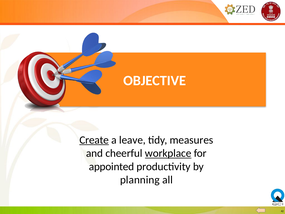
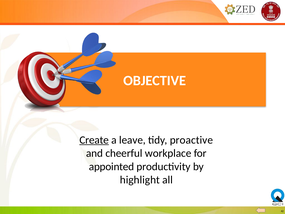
measures: measures -> proactive (191, 140)
workplace underline: present -> none (168, 153)
planning: planning -> highlight (140, 180)
